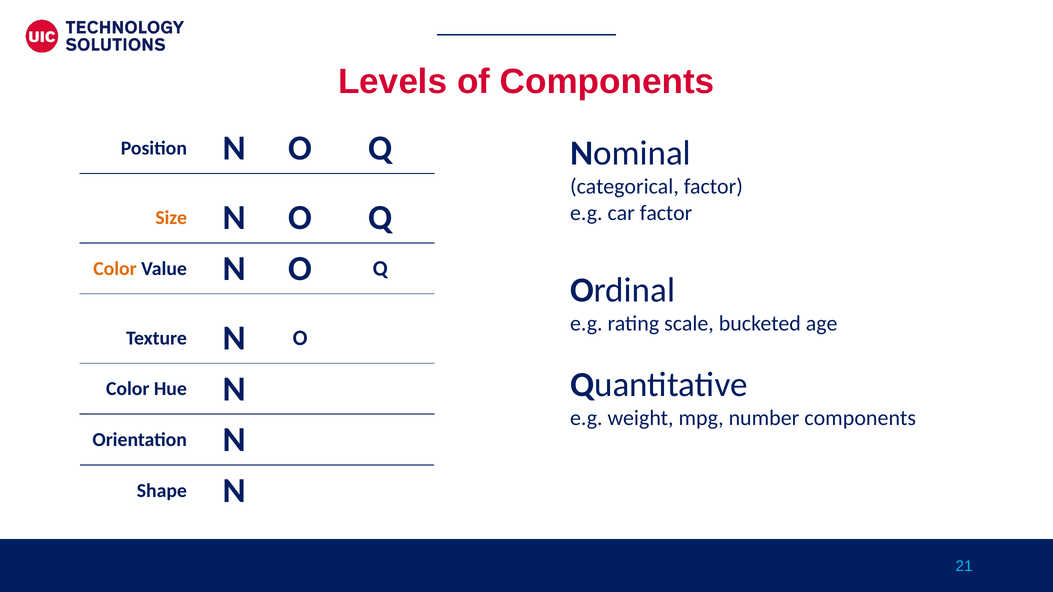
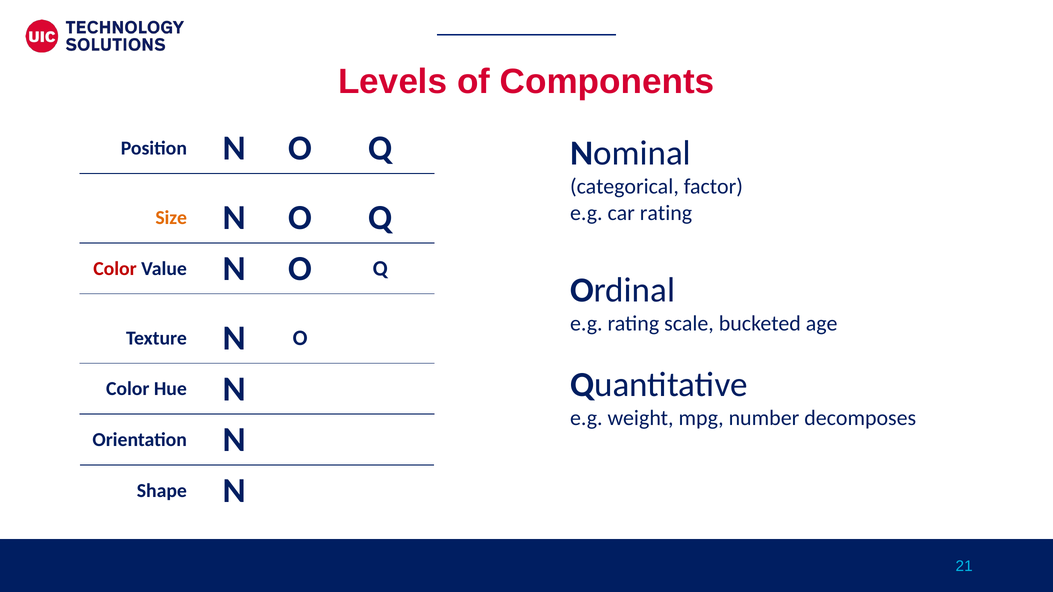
car factor: factor -> rating (666, 213)
Color colour: orange -> red (115, 269)
number components: components -> decomposes (860, 418)
